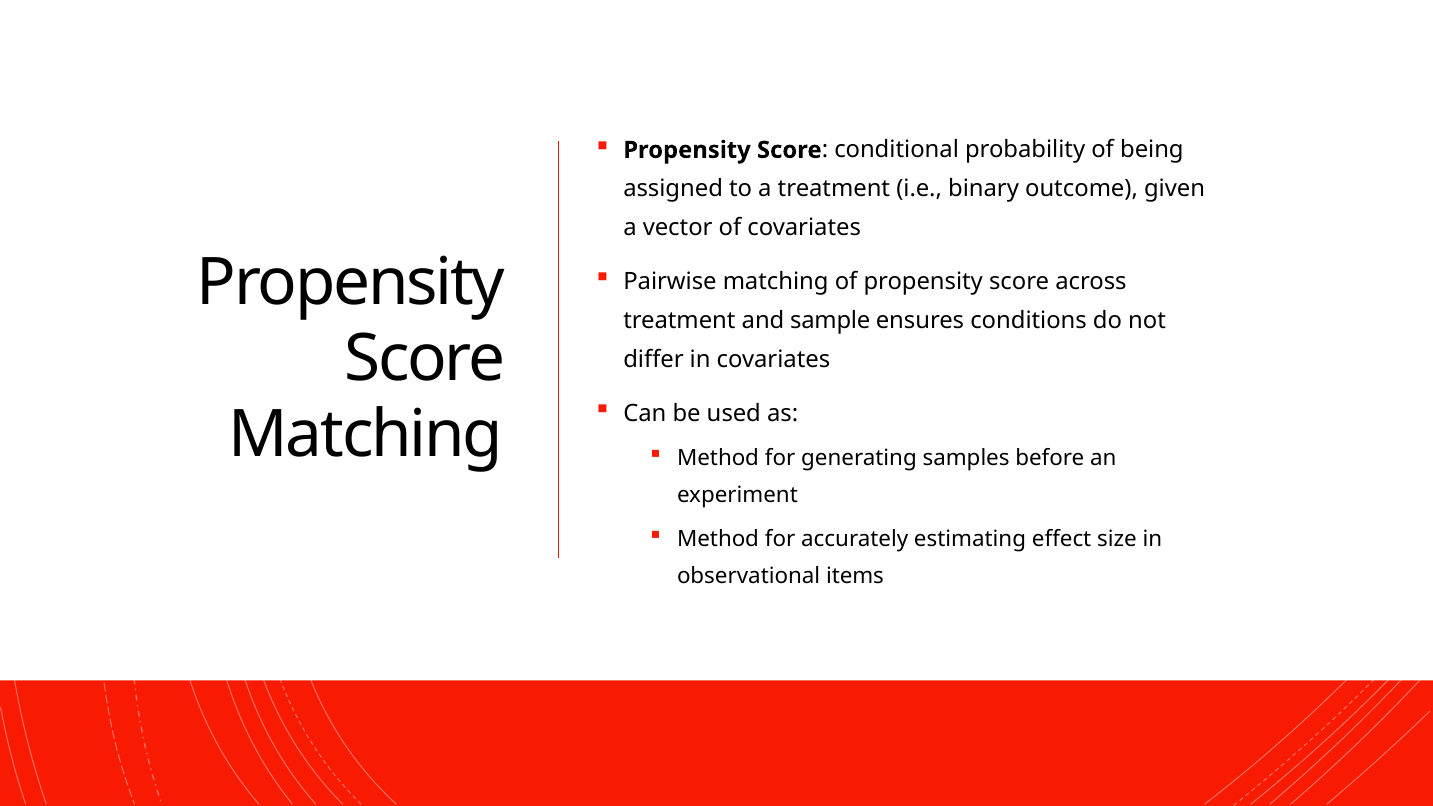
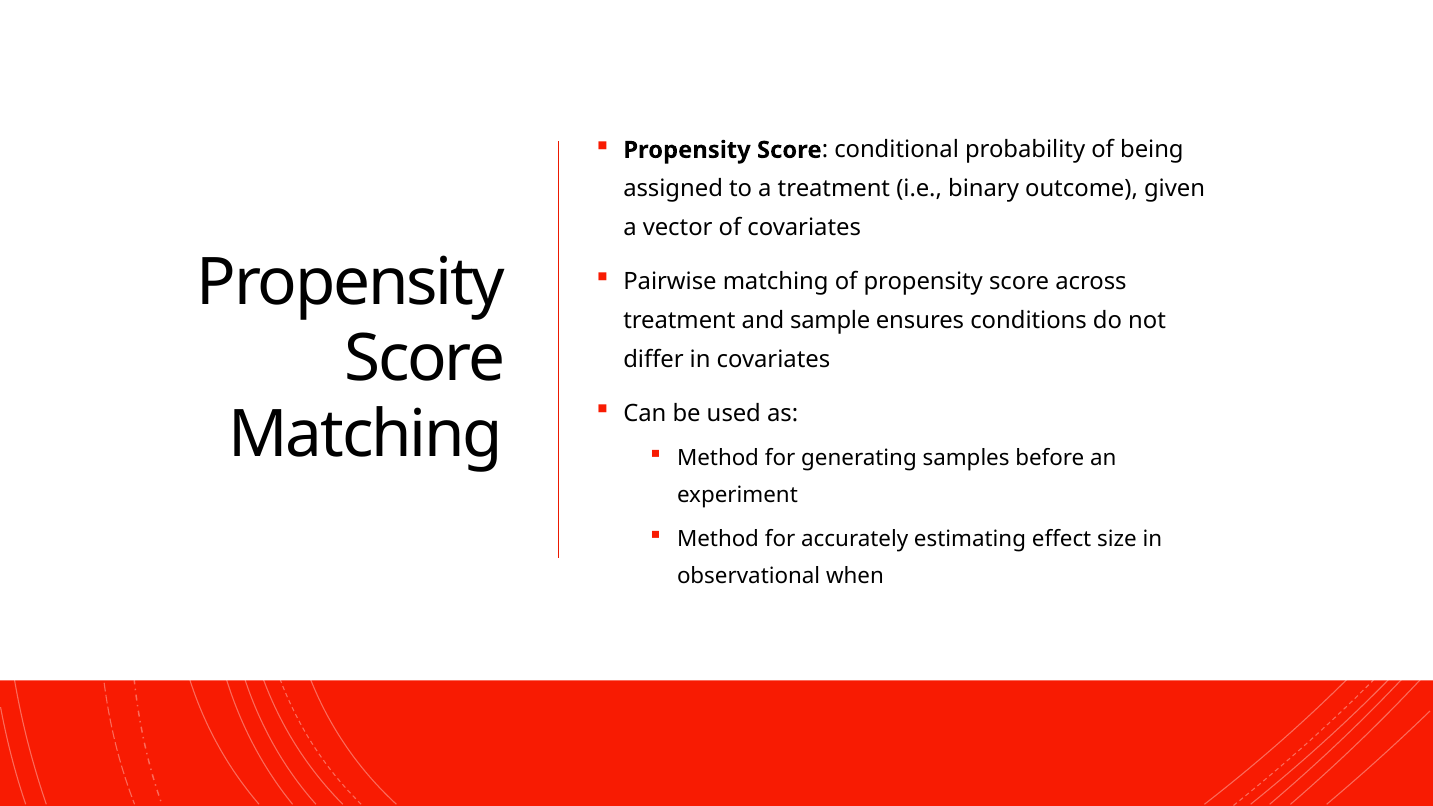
items: items -> when (855, 576)
